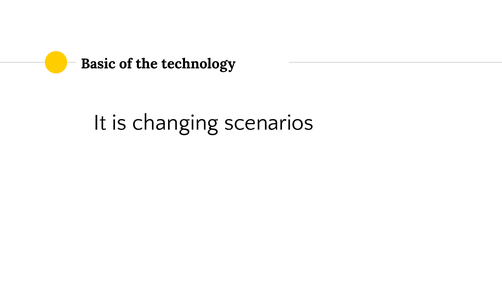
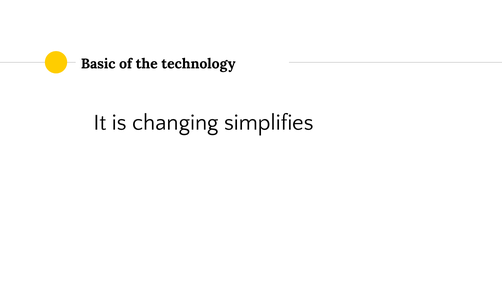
scenarios: scenarios -> simplifies (269, 122)
